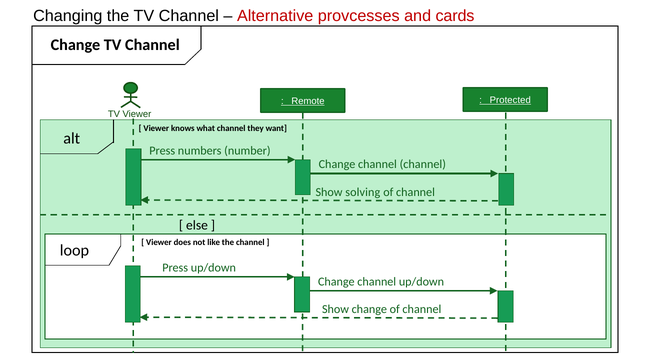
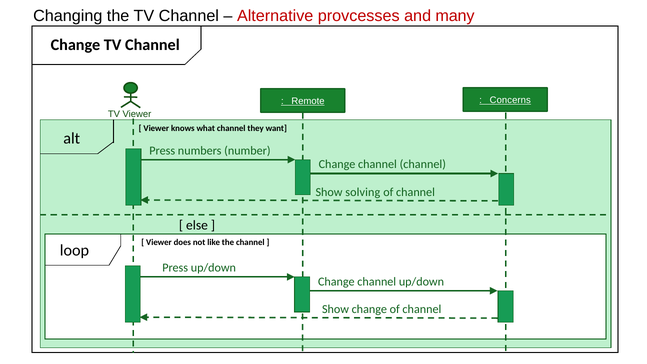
cards: cards -> many (455, 16)
Protected: Protected -> Concerns (510, 100)
